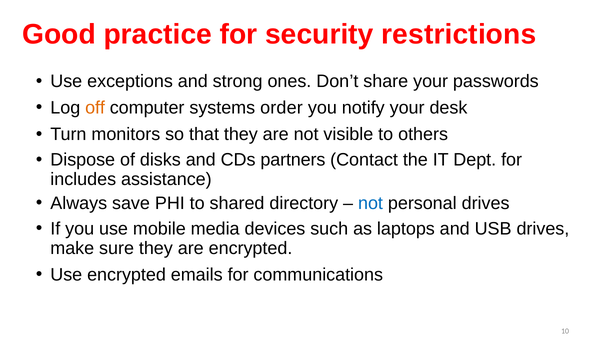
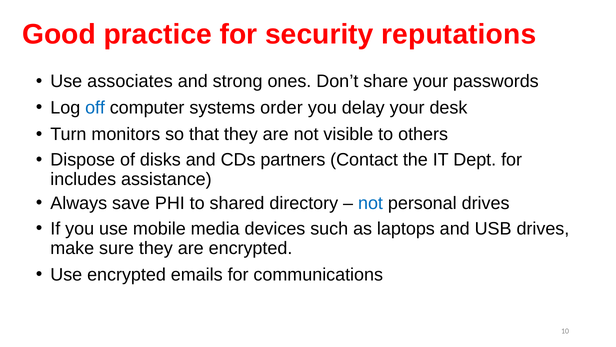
restrictions: restrictions -> reputations (459, 34)
exceptions: exceptions -> associates (130, 81)
off colour: orange -> blue (95, 108)
notify: notify -> delay (363, 108)
